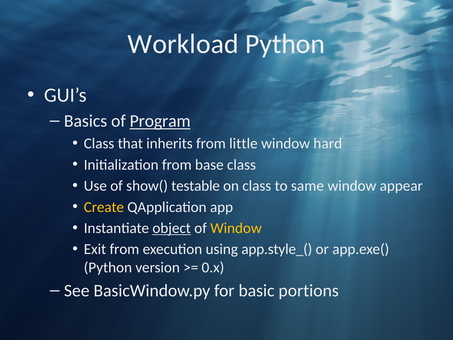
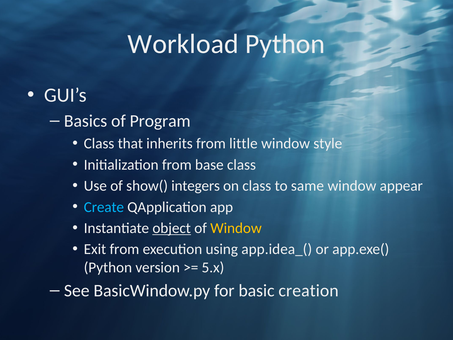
Program underline: present -> none (160, 121)
hard: hard -> style (328, 143)
testable: testable -> integers (196, 186)
Create colour: yellow -> light blue (104, 207)
app.style_(: app.style_( -> app.idea_( (277, 249)
0.x: 0.x -> 5.x (213, 267)
portions: portions -> creation (309, 291)
